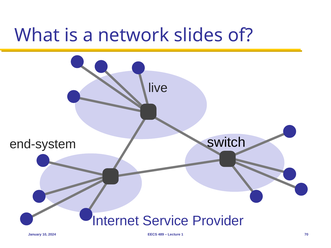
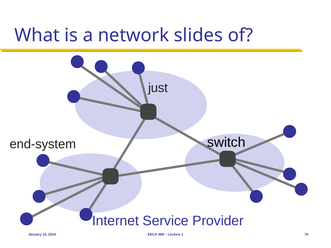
live: live -> just (158, 88)
